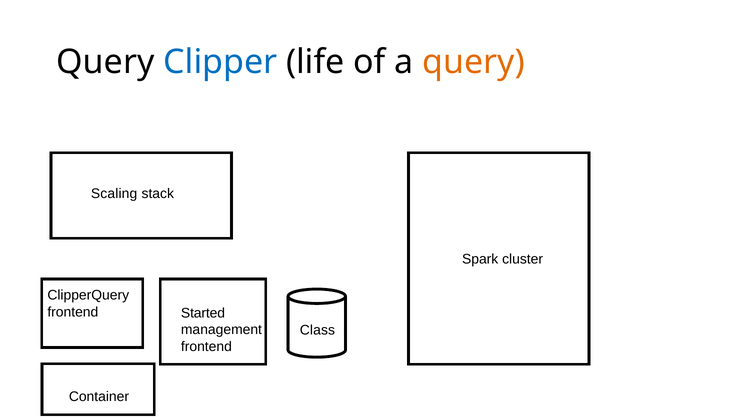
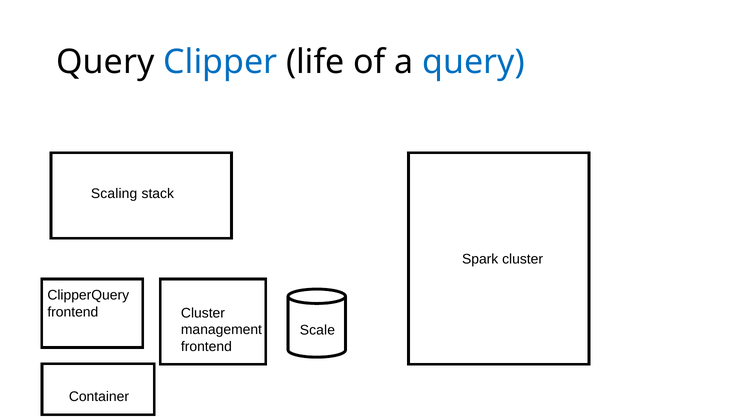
query colour: orange -> blue (474, 62)
frontend Started: Started -> Cluster (203, 313)
Class: Class -> Scale (317, 330)
